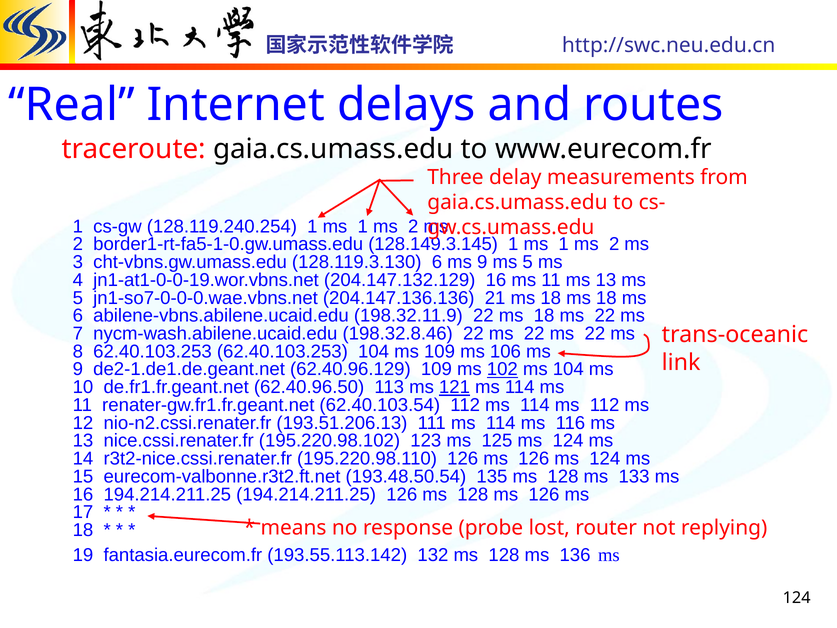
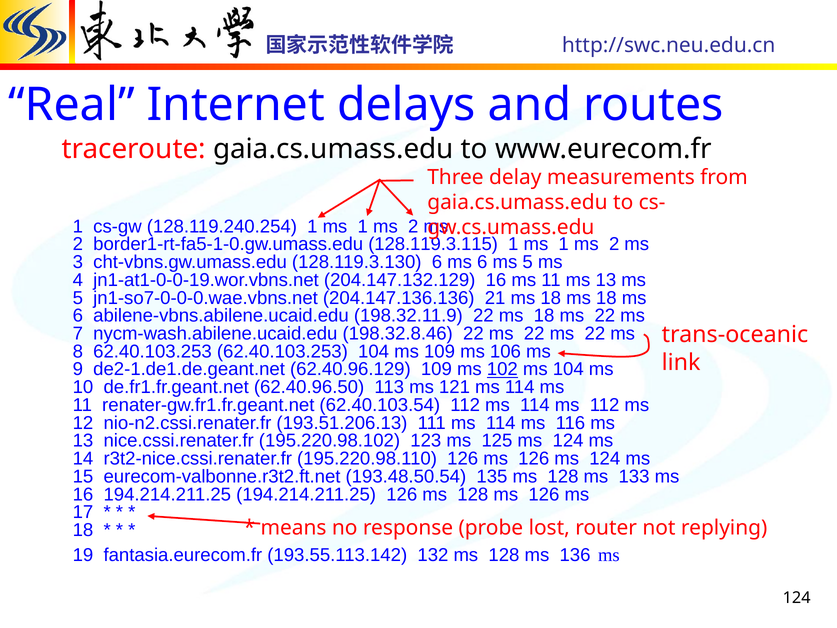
128.149.3.145: 128.149.3.145 -> 128.119.3.115 (433, 244)
6 ms 9: 9 -> 6 (482, 262)
121 underline: present -> none (454, 387)
